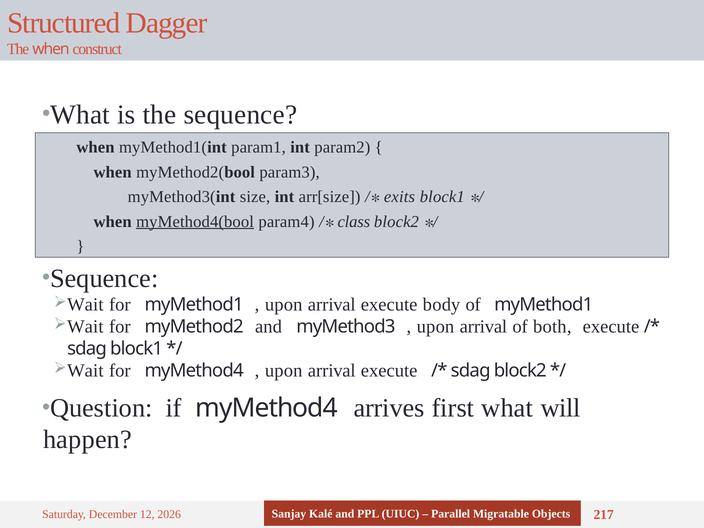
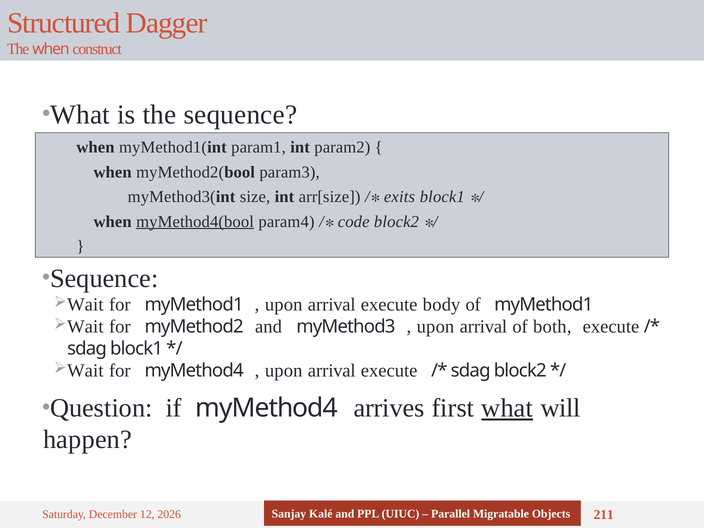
class: class -> code (354, 222)
what underline: none -> present (507, 408)
217: 217 -> 211 (604, 515)
